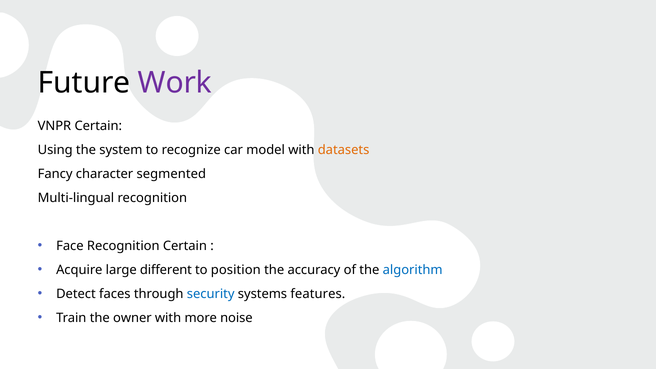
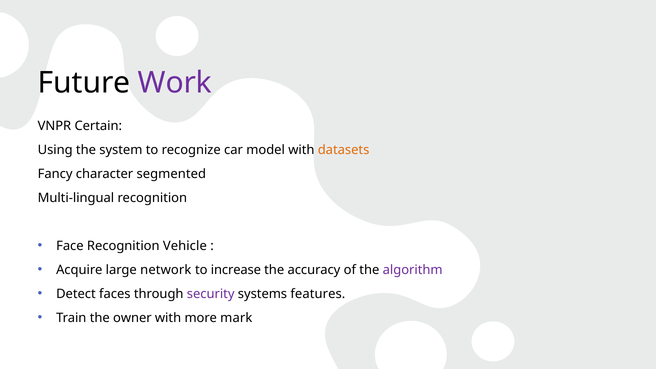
Recognition Certain: Certain -> Vehicle (185, 246)
different: different -> network (166, 270)
position: position -> increase (236, 270)
algorithm colour: blue -> purple (413, 270)
security colour: blue -> purple (211, 294)
noise: noise -> mark (236, 318)
